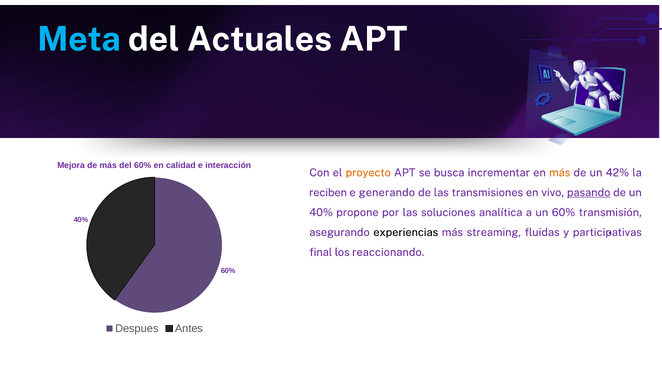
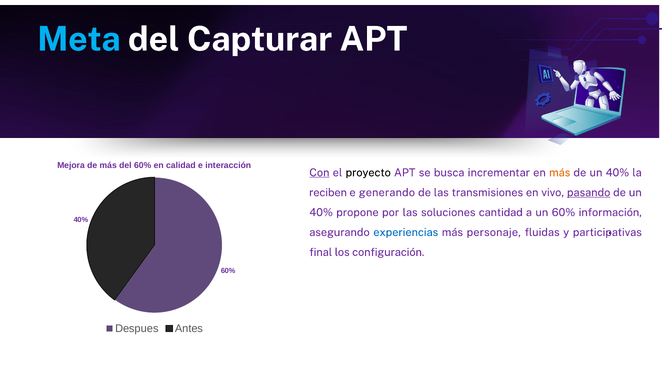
Actuales: Actuales -> Capturar (260, 39)
Con underline: none -> present (319, 172)
proyecto colour: orange -> black (368, 172)
42%: 42% -> 40% (617, 172)
analítica: analítica -> cantidad (501, 212)
transmisión: transmisión -> información (610, 212)
experiencias colour: black -> blue (406, 232)
streaming: streaming -> personaje (494, 232)
reaccionando: reaccionando -> configuración (388, 252)
